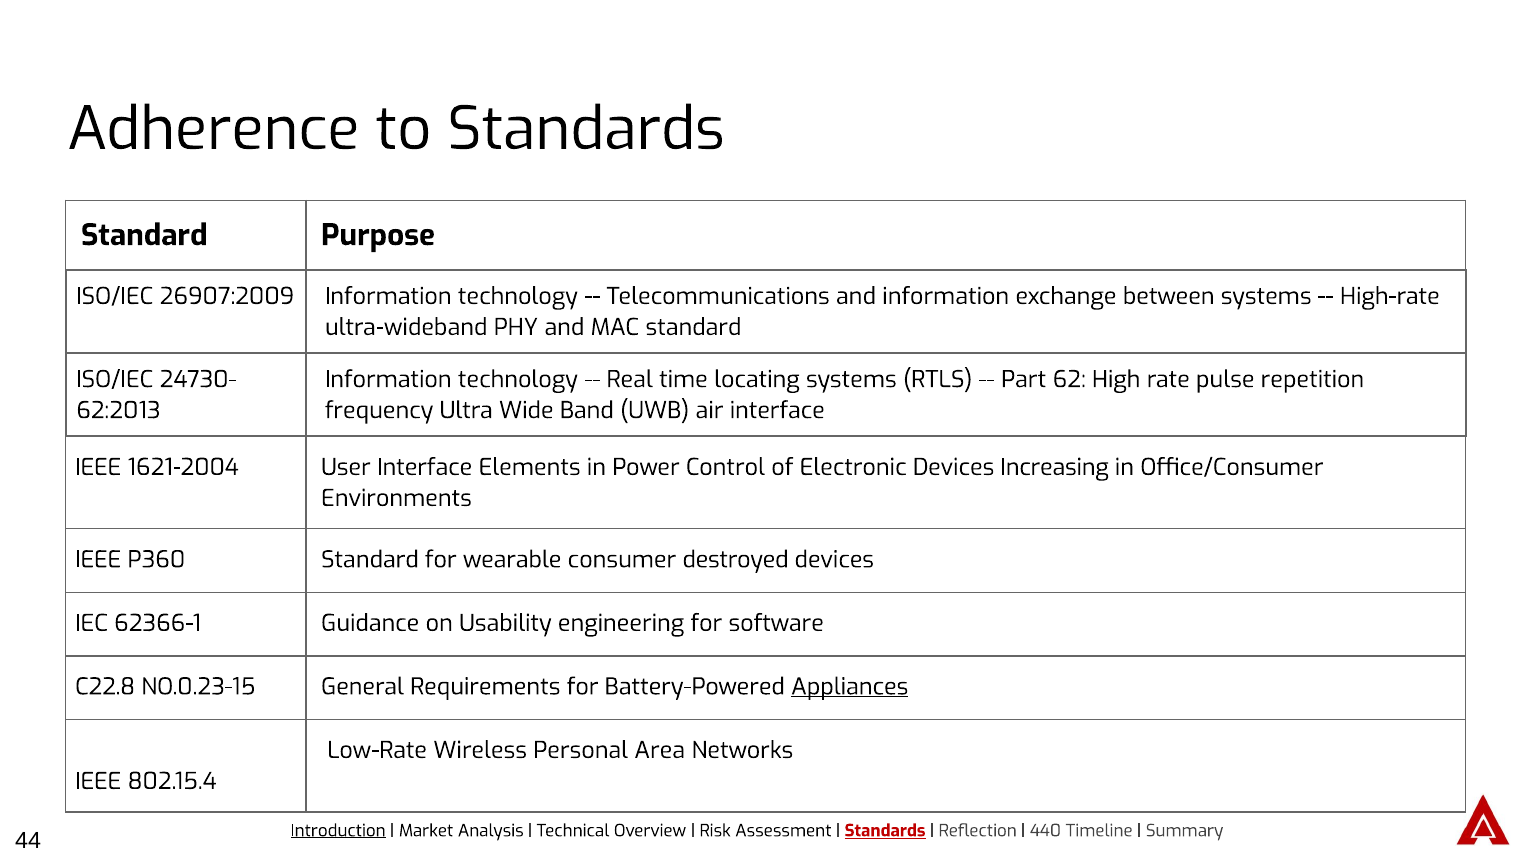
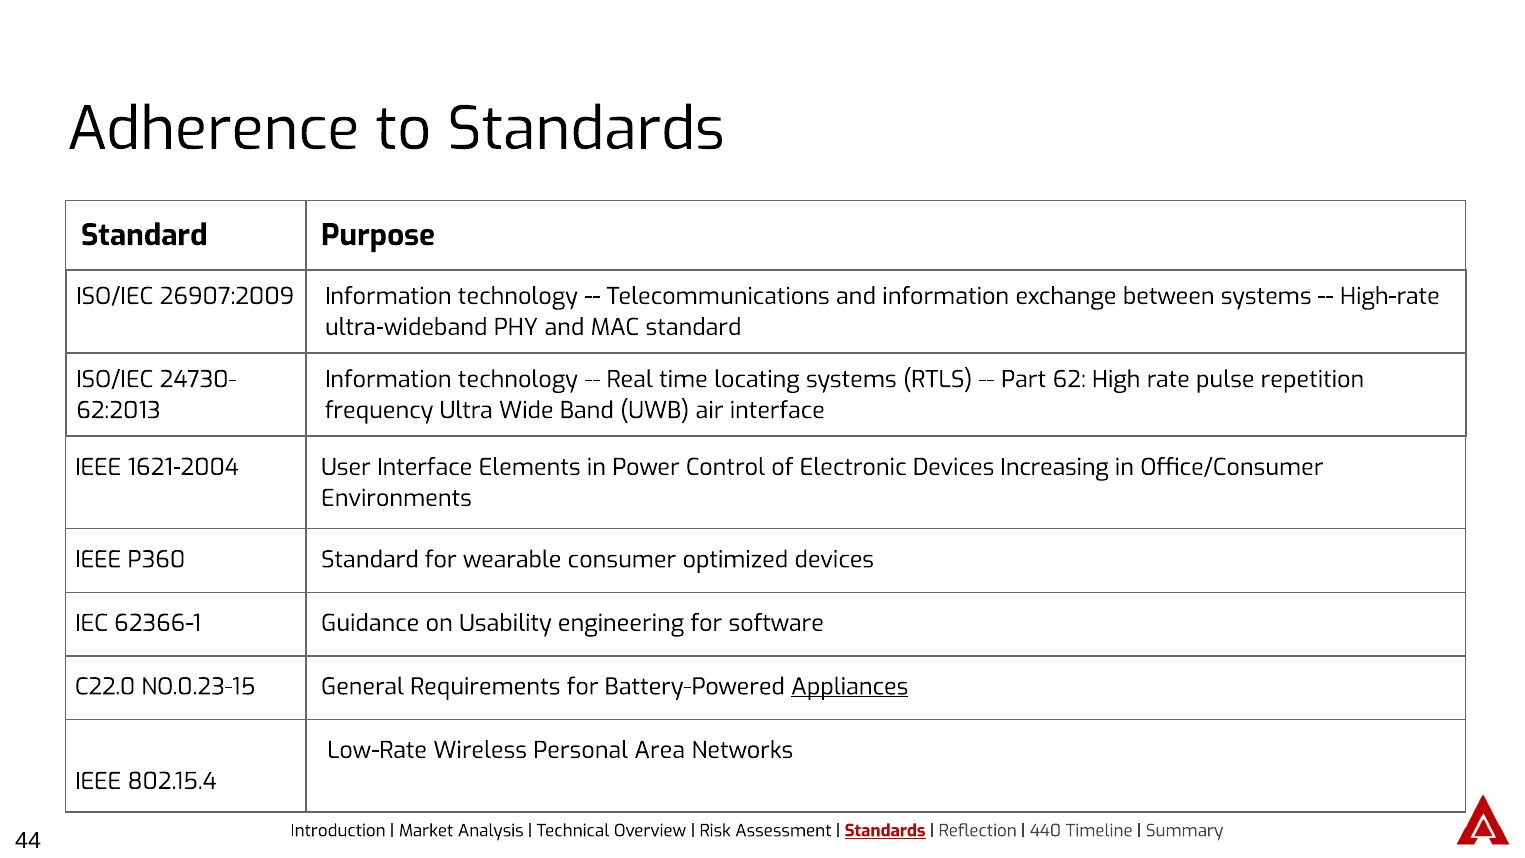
destroyed: destroyed -> optimized (735, 560)
C22.8: C22.8 -> C22.0 (105, 687)
Introduction underline: present -> none (338, 831)
